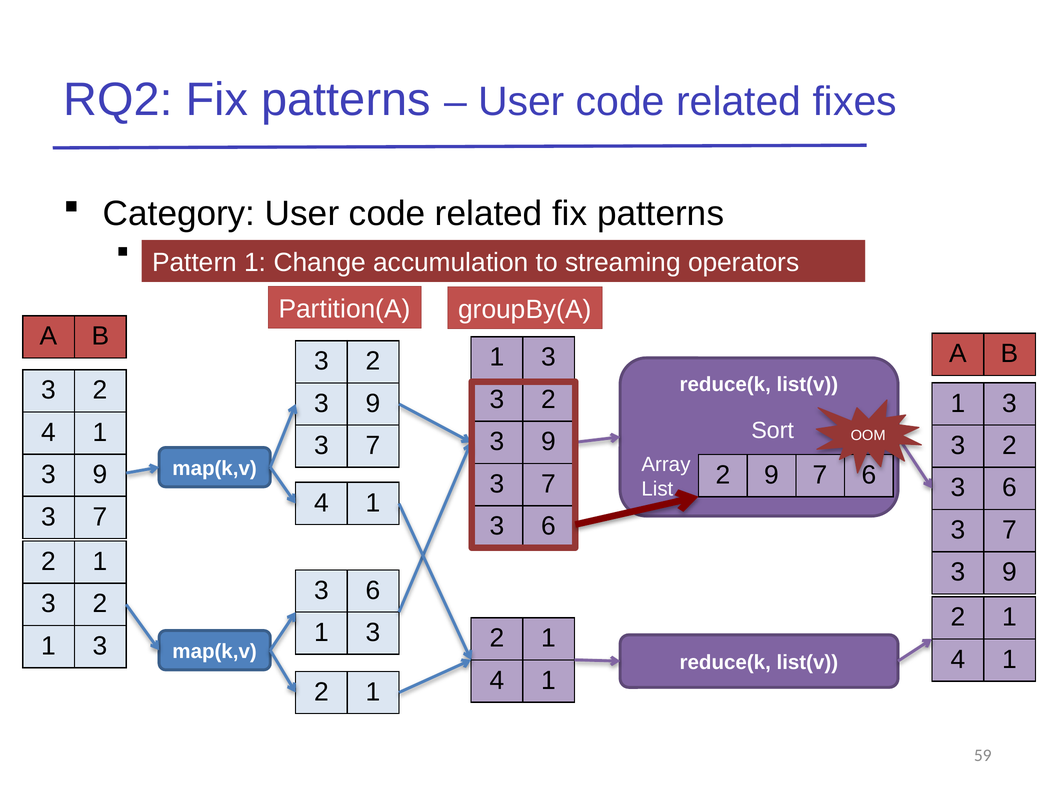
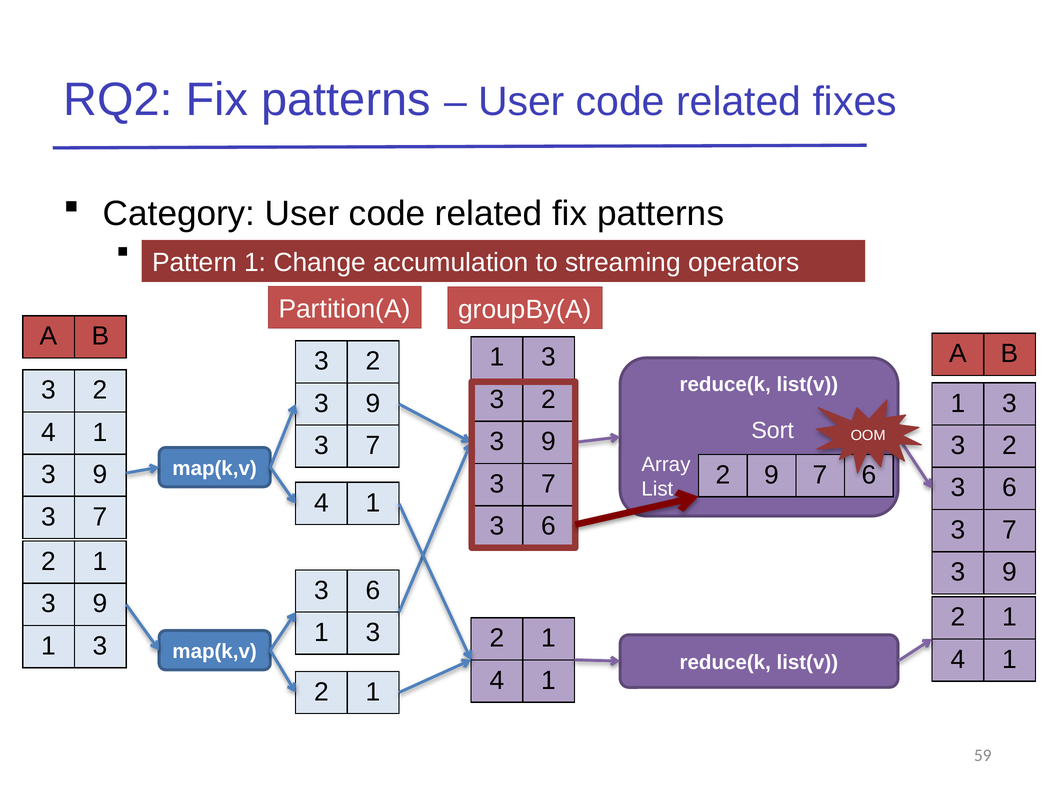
2: 2 -> 9 (100, 604)
